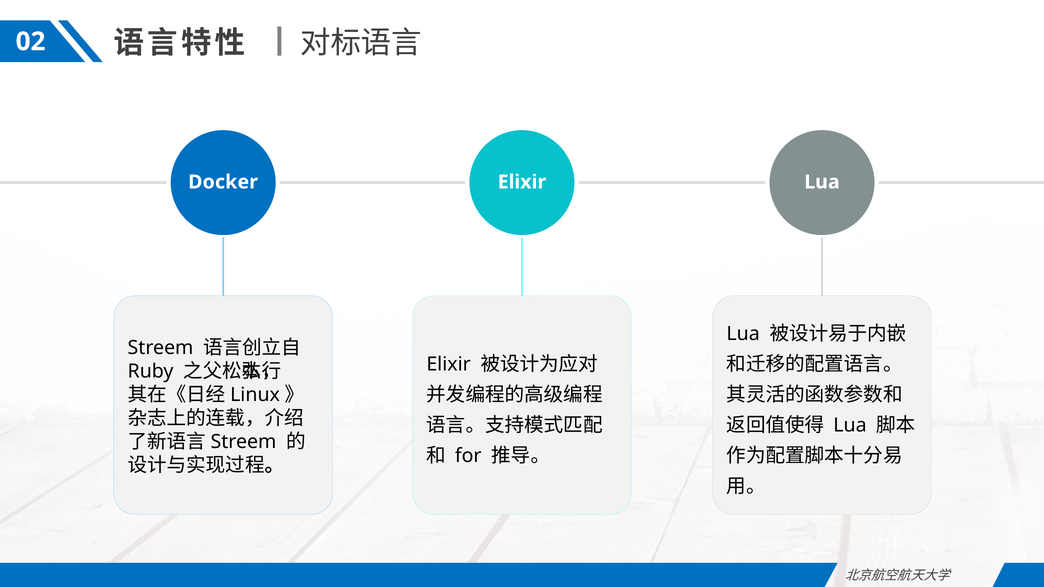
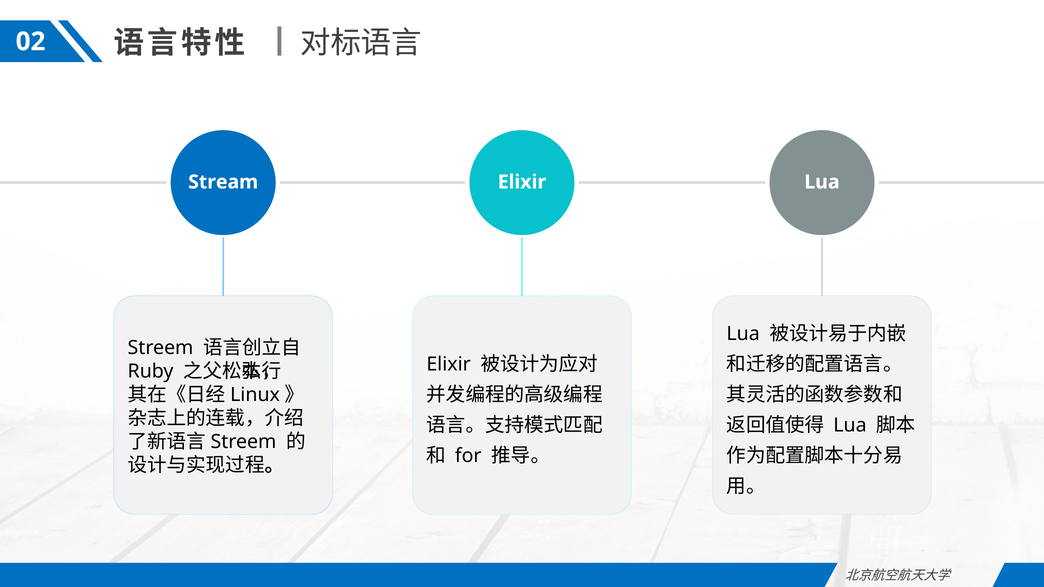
Docker: Docker -> Stream (223, 182)
